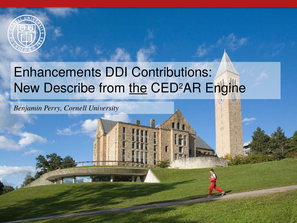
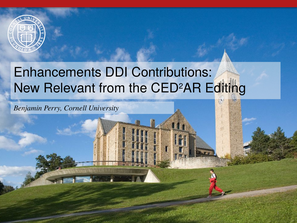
Describe: Describe -> Relevant (69, 88)
the underline: present -> none (138, 88)
Engine: Engine -> Editing (226, 88)
